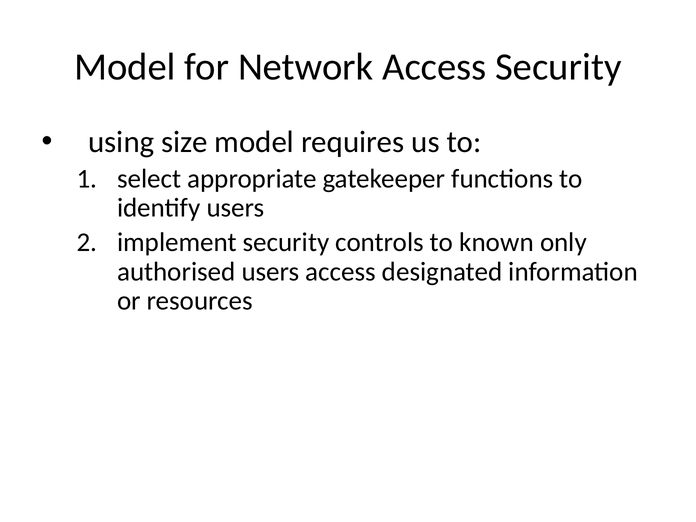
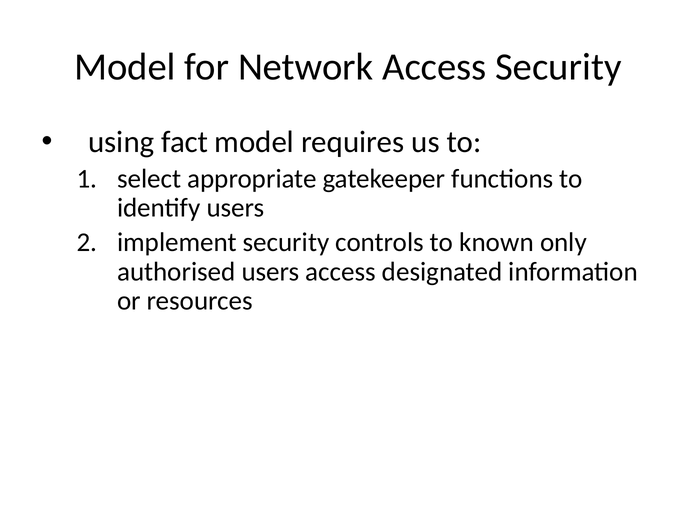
size: size -> fact (185, 142)
